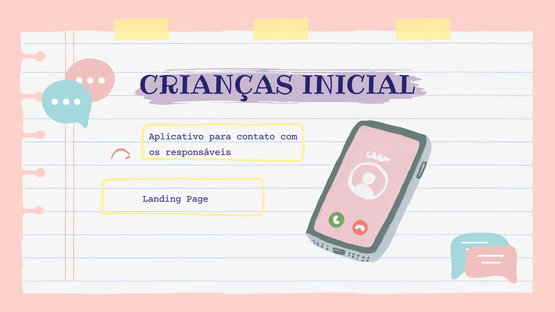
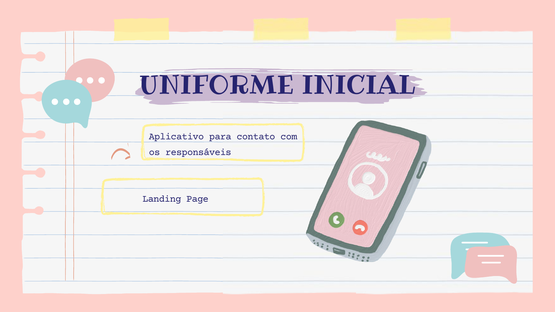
CRIANÇAS: CRIANÇAS -> UNIFORME (217, 85)
